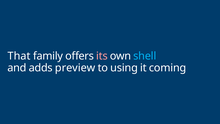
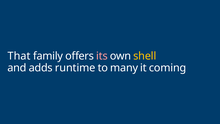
shell colour: light blue -> yellow (145, 56)
preview: preview -> runtime (75, 68)
using: using -> many (124, 68)
